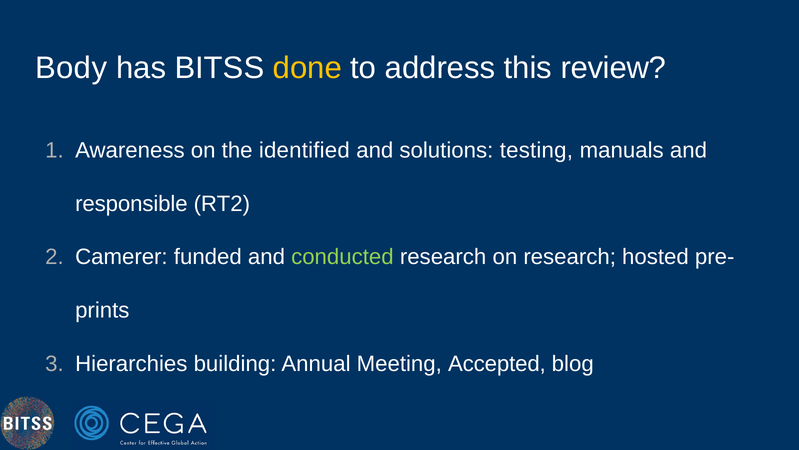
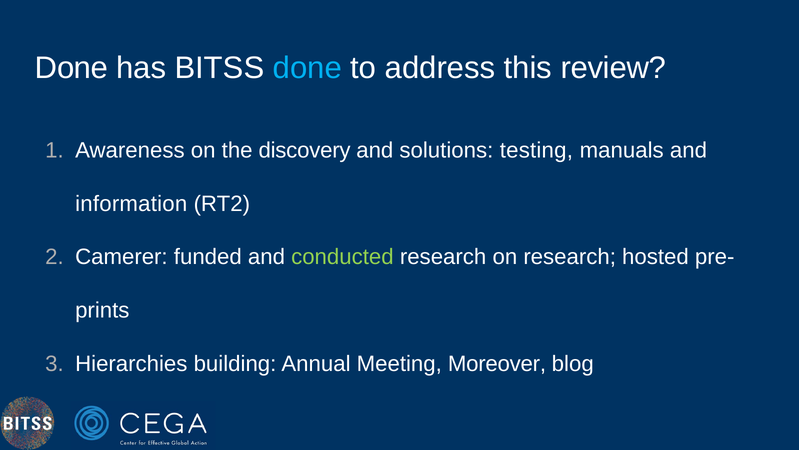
Body: Body -> Done (72, 68)
done colour: yellow -> light blue (307, 68)
identified: identified -> discovery (305, 150)
responsible: responsible -> information (131, 203)
Accepted: Accepted -> Moreover (497, 363)
